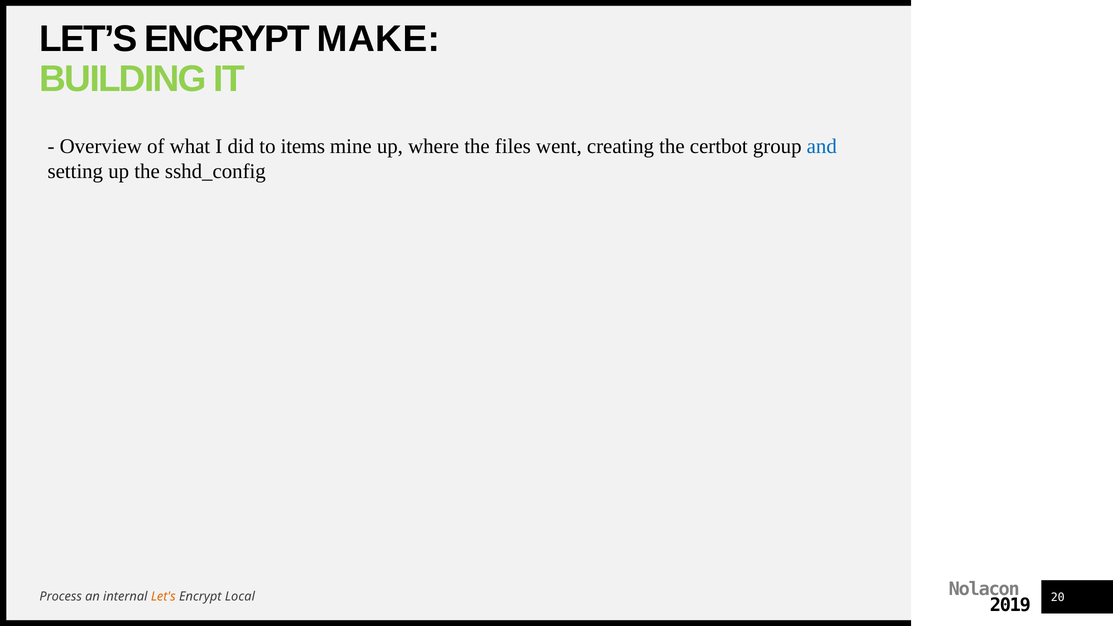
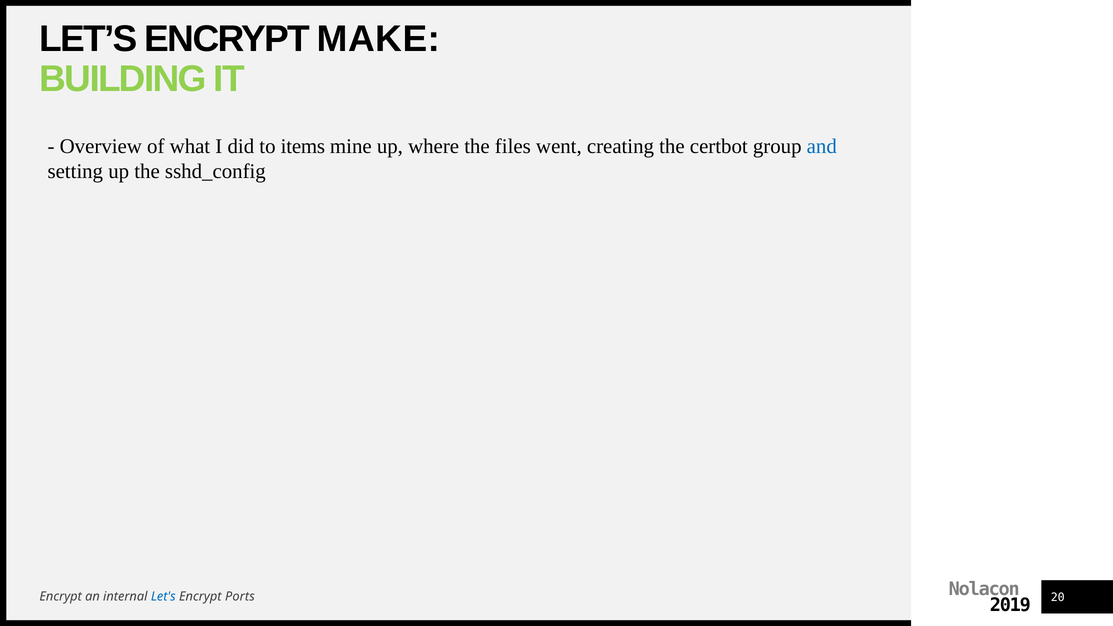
Process: Process -> Encrypt (61, 597)
Let's colour: orange -> blue (163, 597)
Local: Local -> Ports (240, 597)
